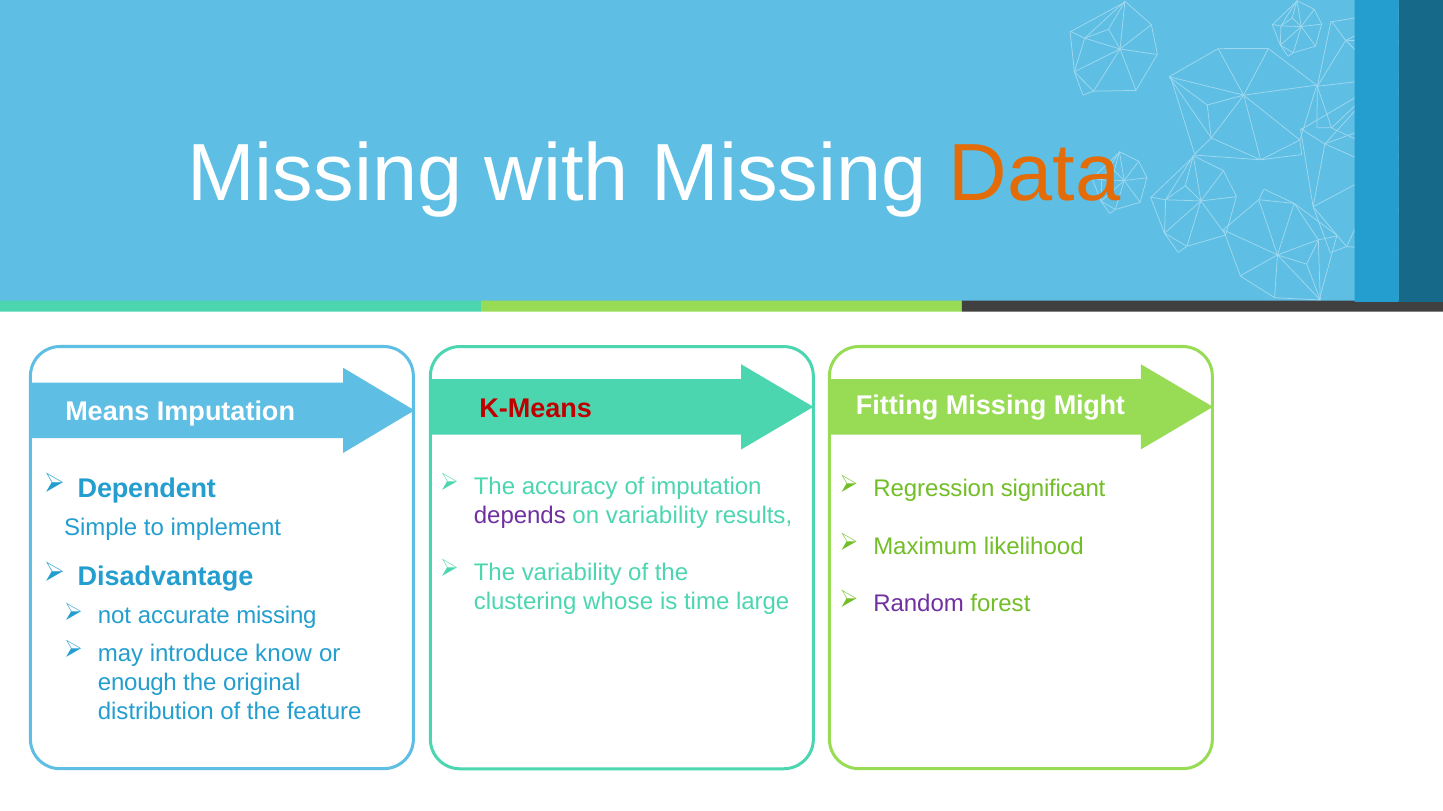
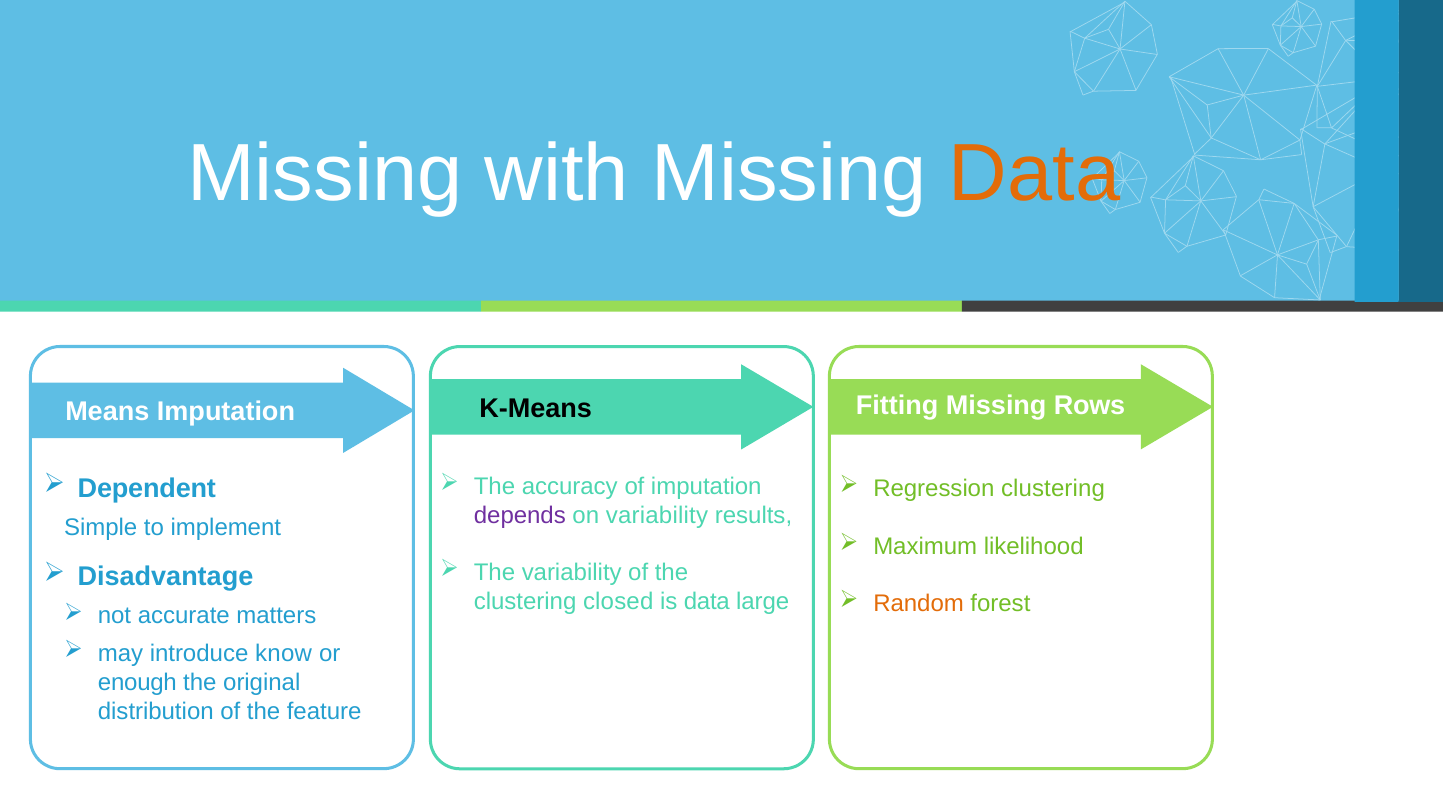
K-Means colour: red -> black (536, 409)
Might: Might -> Rows (1089, 406)
Regression significant: significant -> clustering (1053, 489)
whose: whose -> closed (618, 602)
is time: time -> data (707, 602)
Random colour: purple -> orange (919, 604)
accurate missing: missing -> matters (276, 617)
